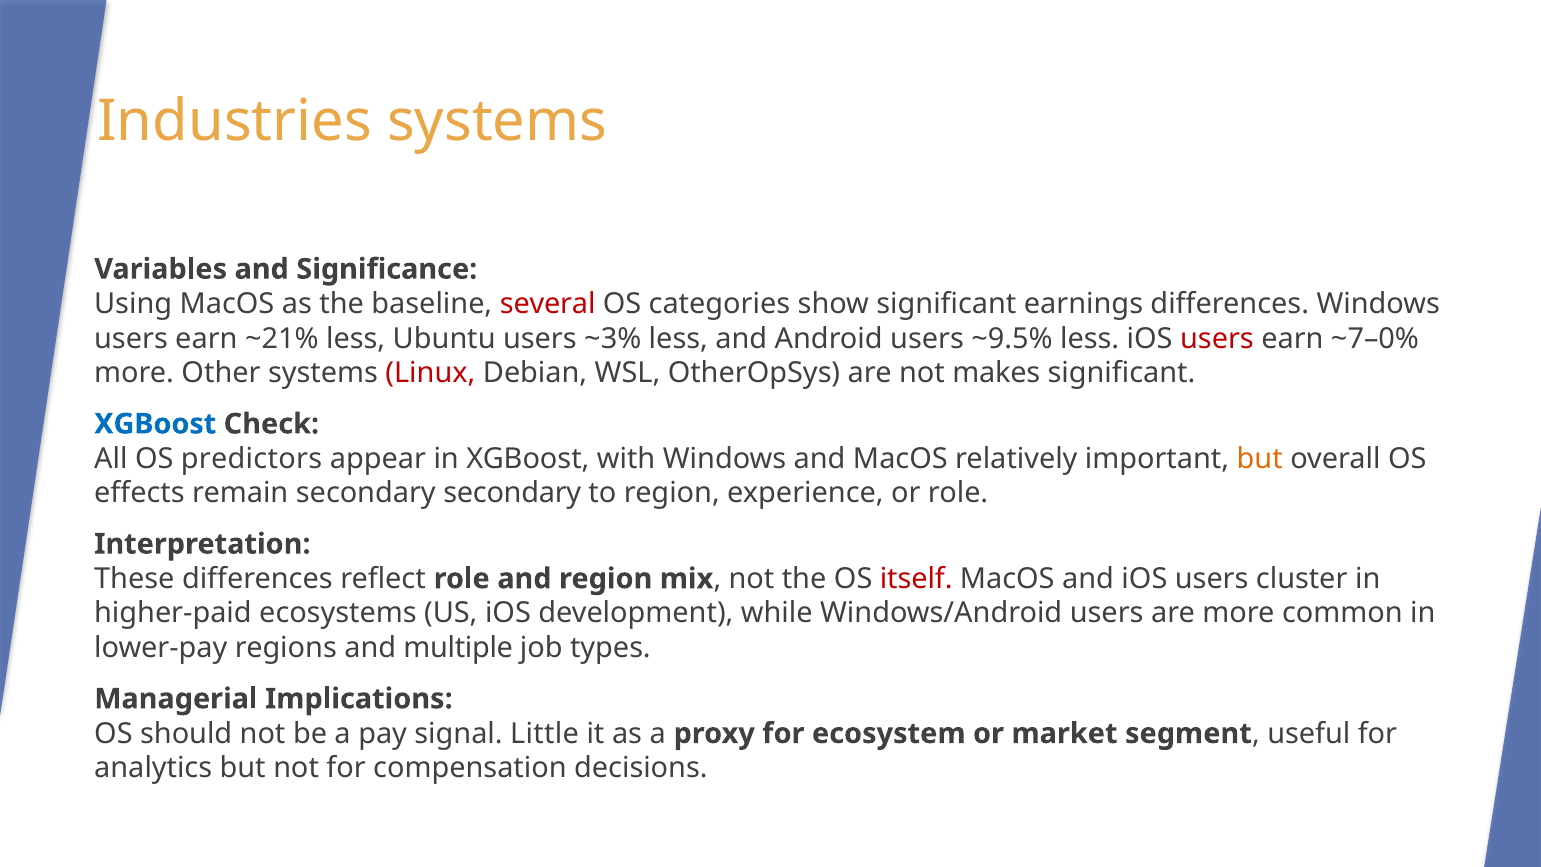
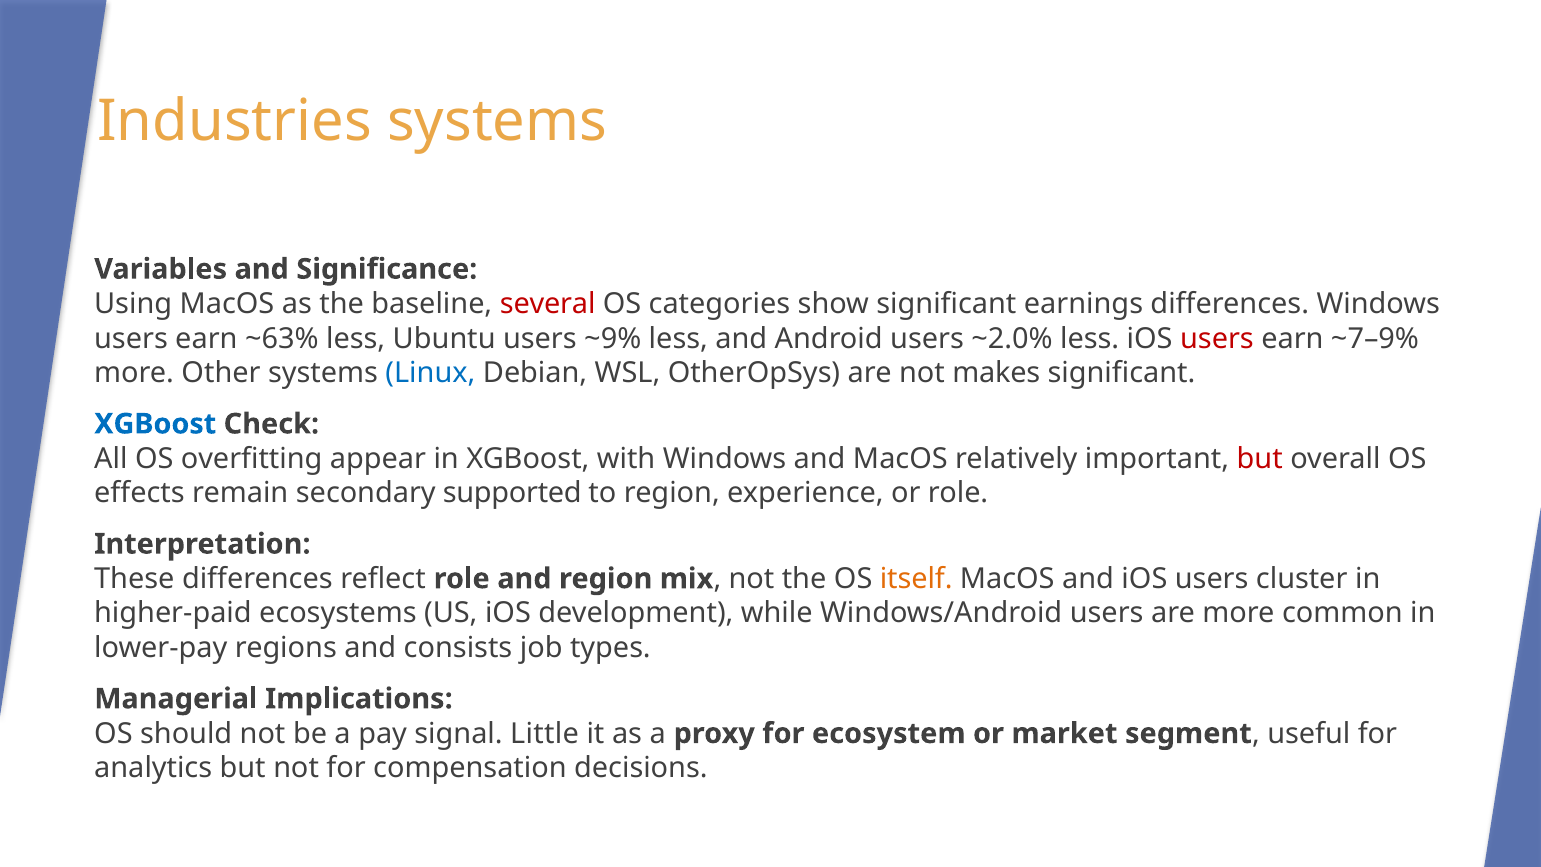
~21%: ~21% -> ~63% (282, 338)
~3%: ~3% -> ~9% (613, 338)
~9.5%: ~9.5% -> ~2.0% (1012, 338)
~7–0%: ~7–0% -> ~7–9% (1375, 338)
Linux colour: red -> blue (430, 373)
predictors: predictors -> overfitting (252, 459)
but colour: orange -> red (1260, 459)
secondary secondary: secondary -> supported (512, 493)
itself colour: red -> orange (916, 579)
multiple: multiple -> consists (458, 648)
